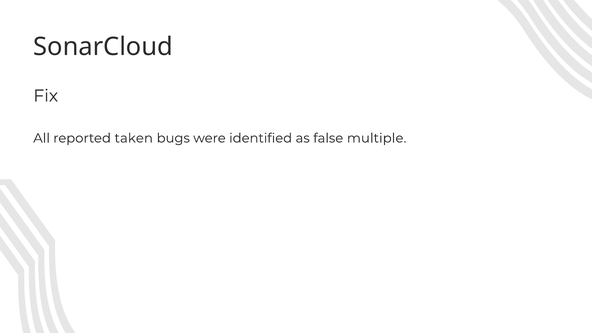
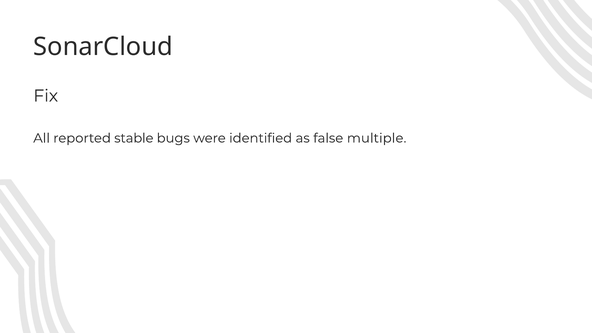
taken: taken -> stable (134, 138)
